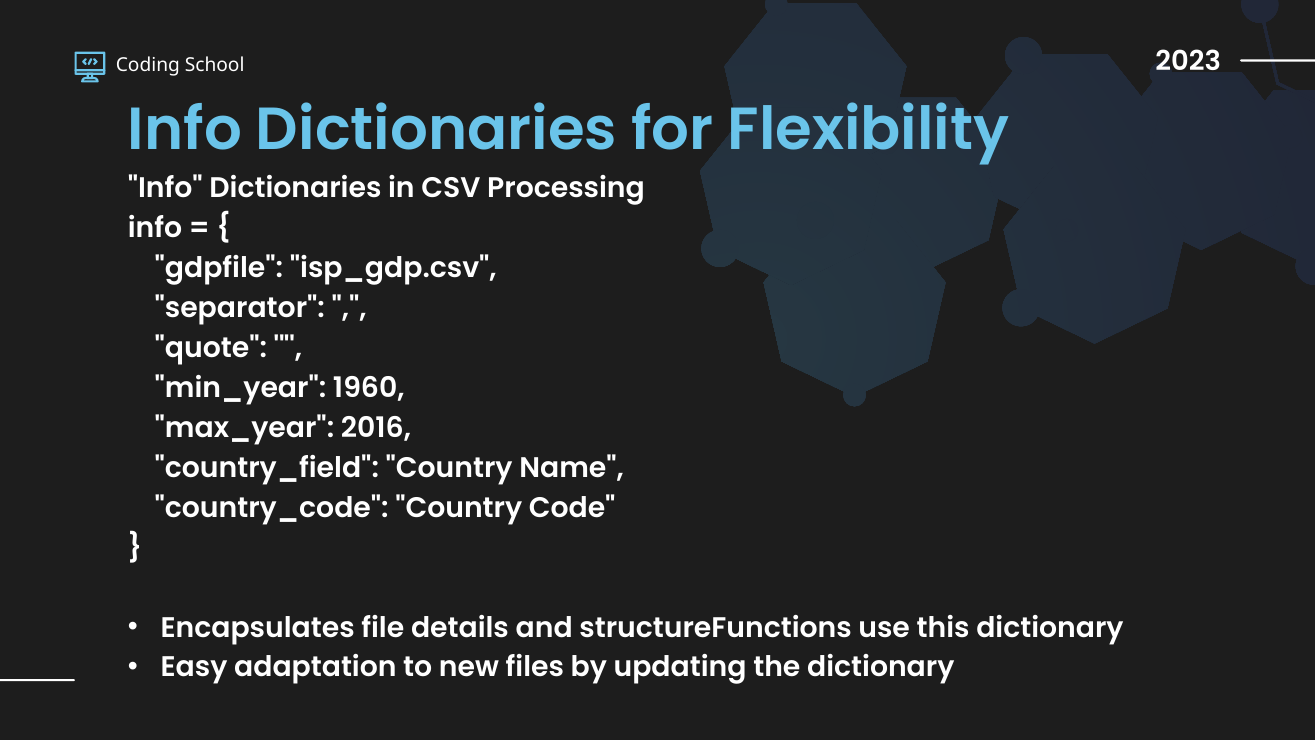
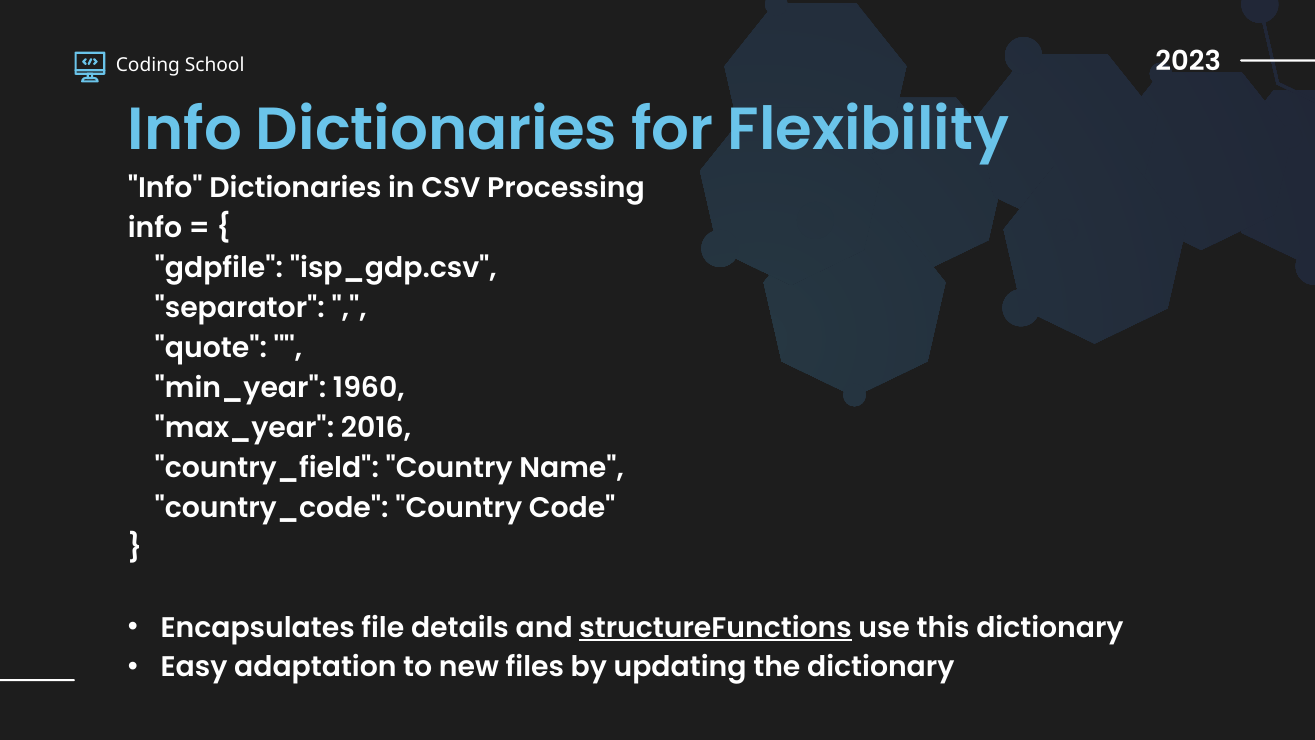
structureFunctions underline: none -> present (716, 627)
